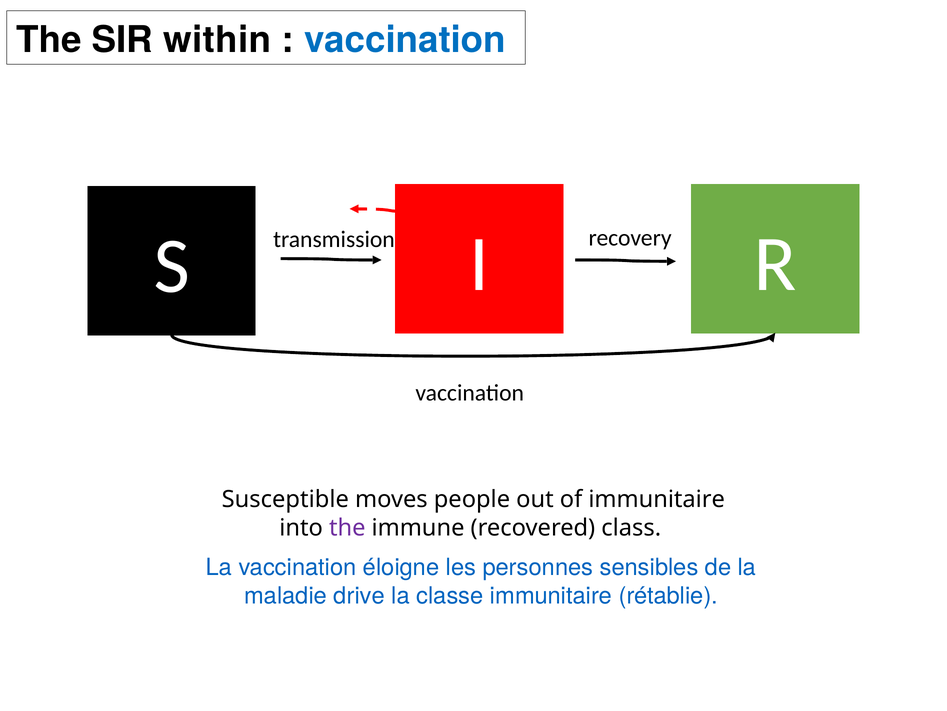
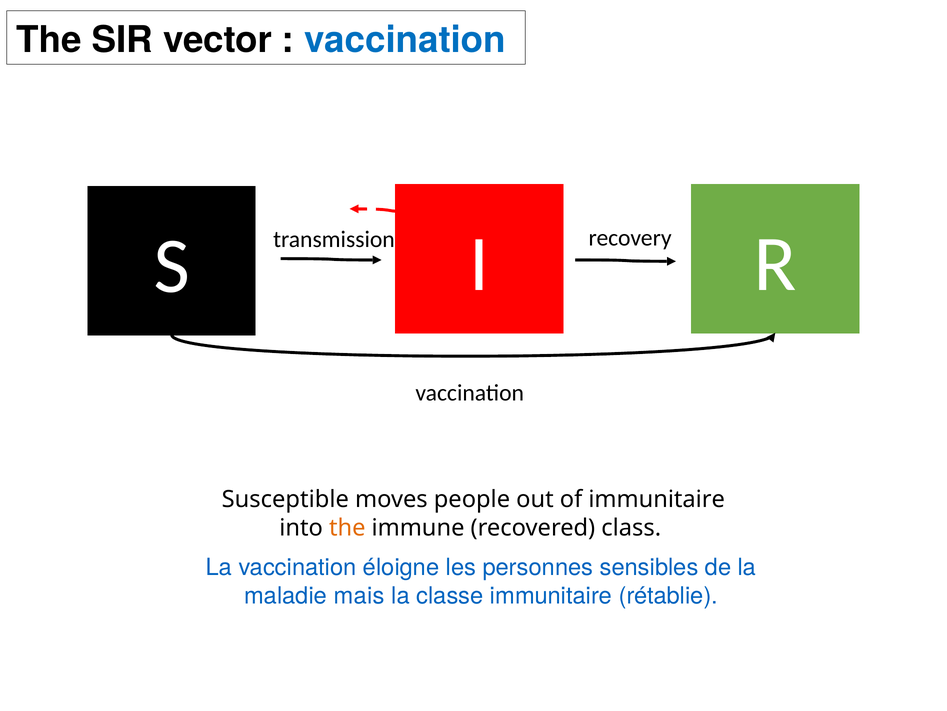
within: within -> vector (218, 40)
the colour: purple -> orange (347, 527)
drive: drive -> mais (359, 595)
